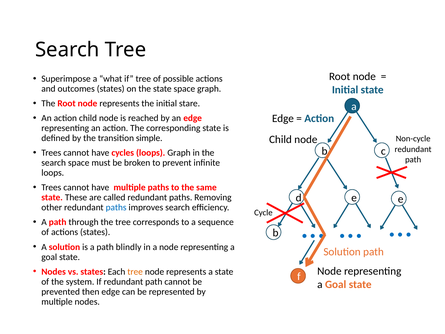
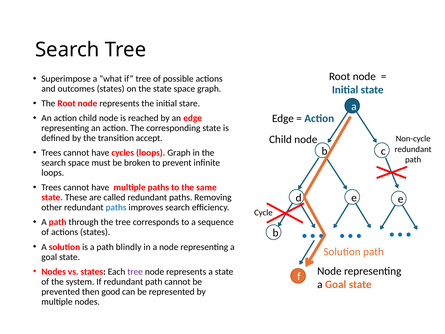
simple: simple -> accept (149, 138)
tree colour: orange -> purple (135, 271)
then edge: edge -> good (111, 291)
